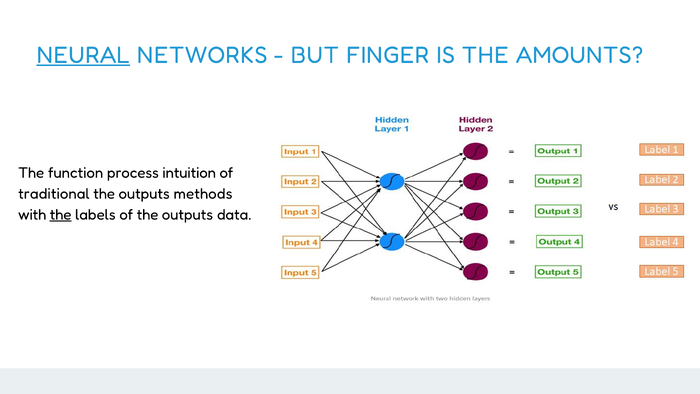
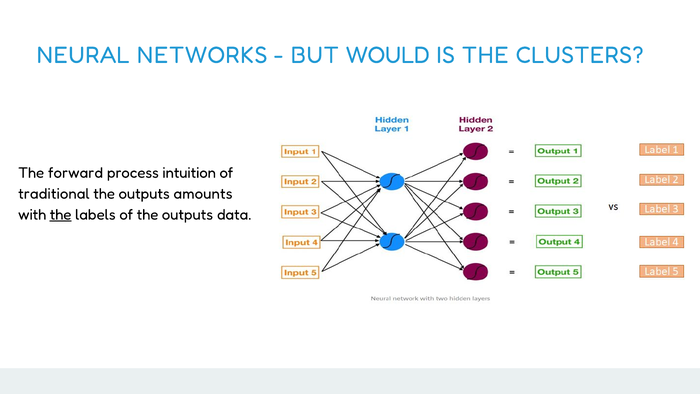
NEURAL underline: present -> none (83, 55)
FINGER: FINGER -> WOULD (388, 55)
AMOUNTS: AMOUNTS -> CLUSTERS (580, 55)
function: function -> forward (75, 173)
methods: methods -> amounts (203, 194)
